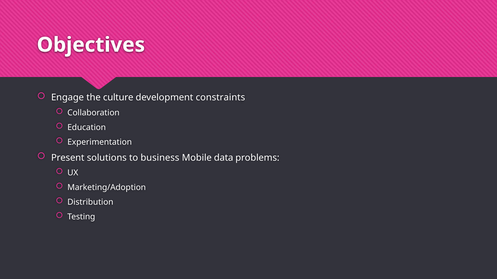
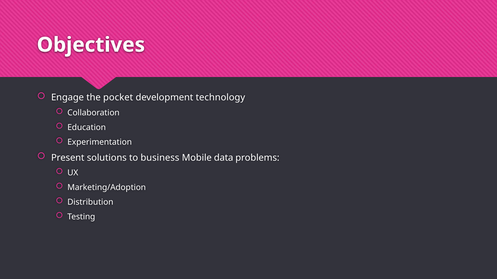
culture: culture -> pocket (118, 98)
constraints: constraints -> technology (220, 98)
